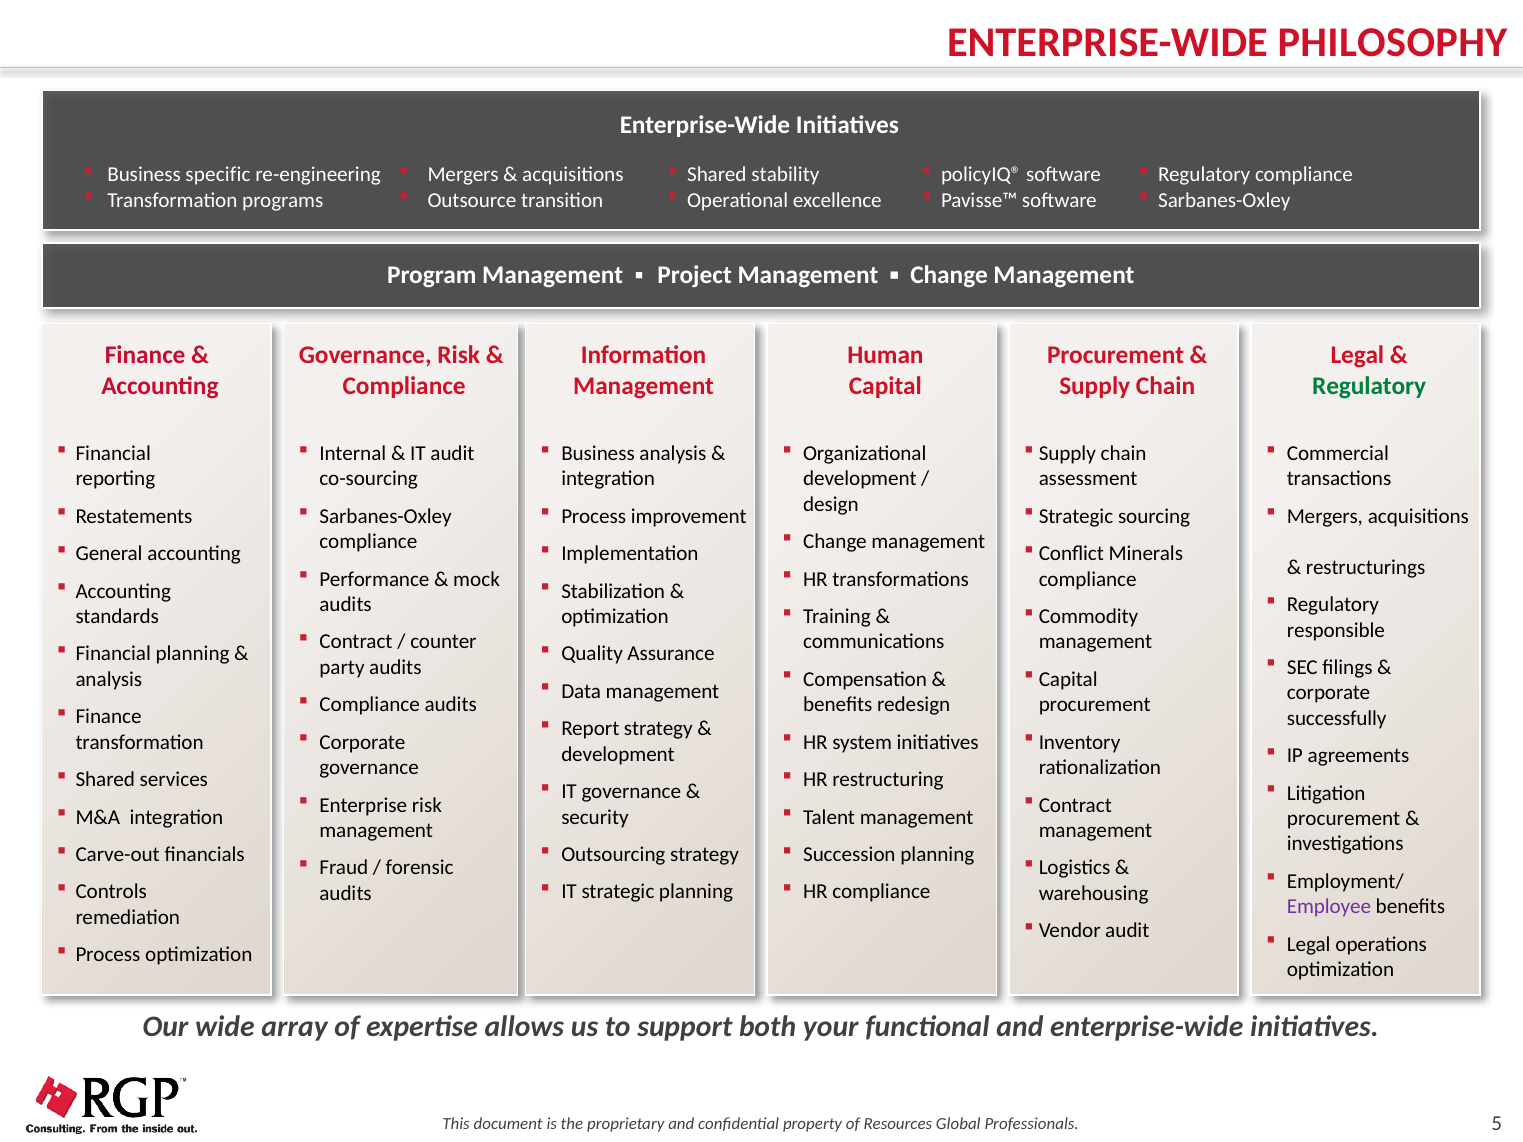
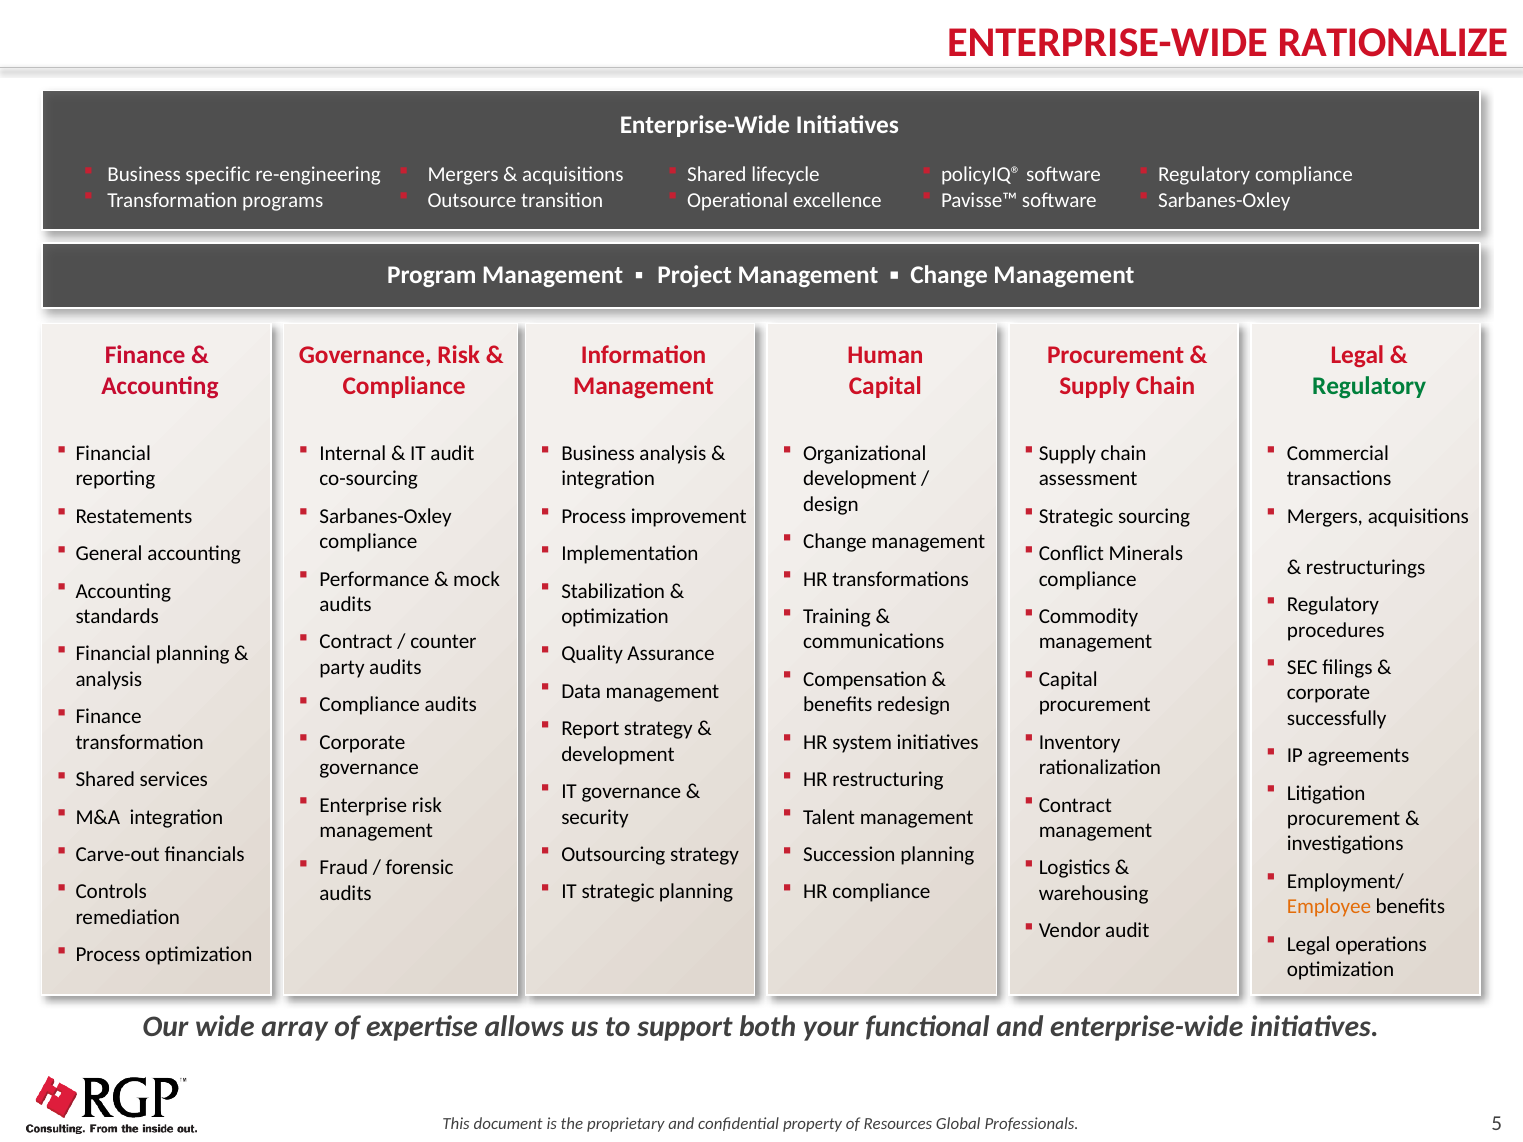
PHILOSOPHY: PHILOSOPHY -> RATIONALIZE (1393, 42)
stability: stability -> lifecycle (785, 175)
responsible: responsible -> procedures (1336, 630)
Employee colour: purple -> orange (1329, 907)
